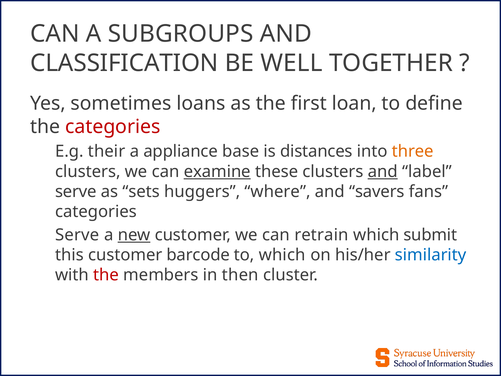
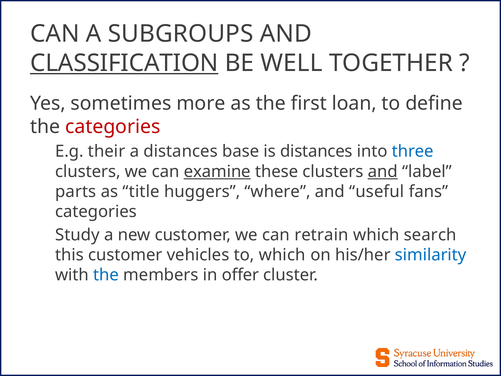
CLASSIFICATION underline: none -> present (124, 63)
loans: loans -> more (201, 103)
a appliance: appliance -> distances (181, 151)
three colour: orange -> blue (413, 151)
serve: serve -> parts (76, 191)
sets: sets -> title (141, 191)
savers: savers -> useful (377, 191)
Serve: Serve -> Study (77, 235)
new underline: present -> none (134, 235)
submit: submit -> search (430, 235)
barcode: barcode -> vehicles (198, 255)
the colour: red -> blue (106, 275)
then: then -> offer (240, 275)
